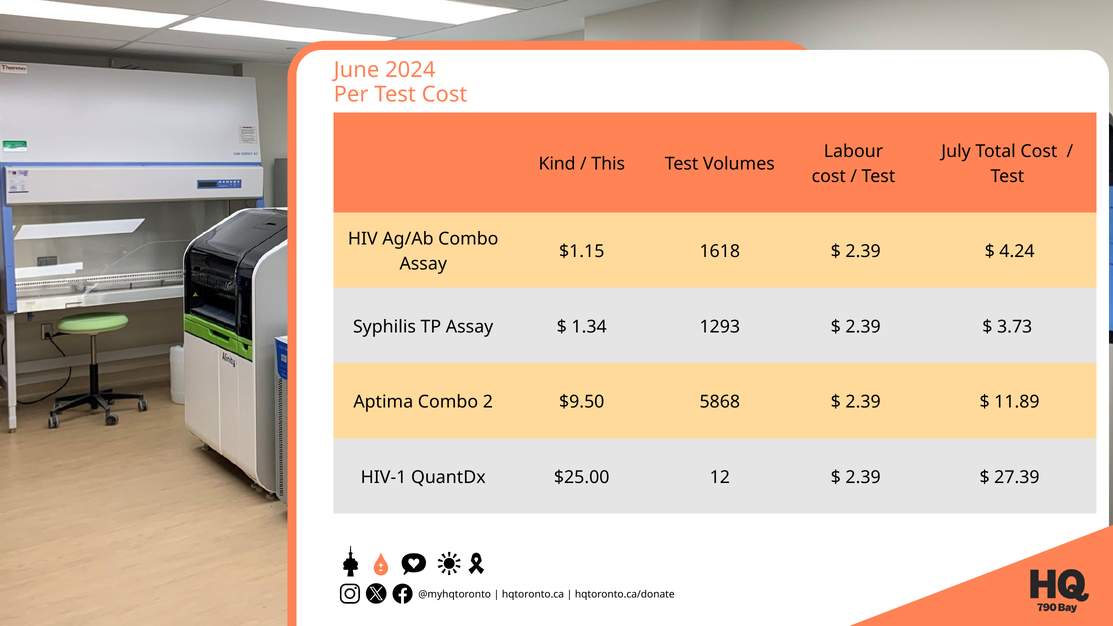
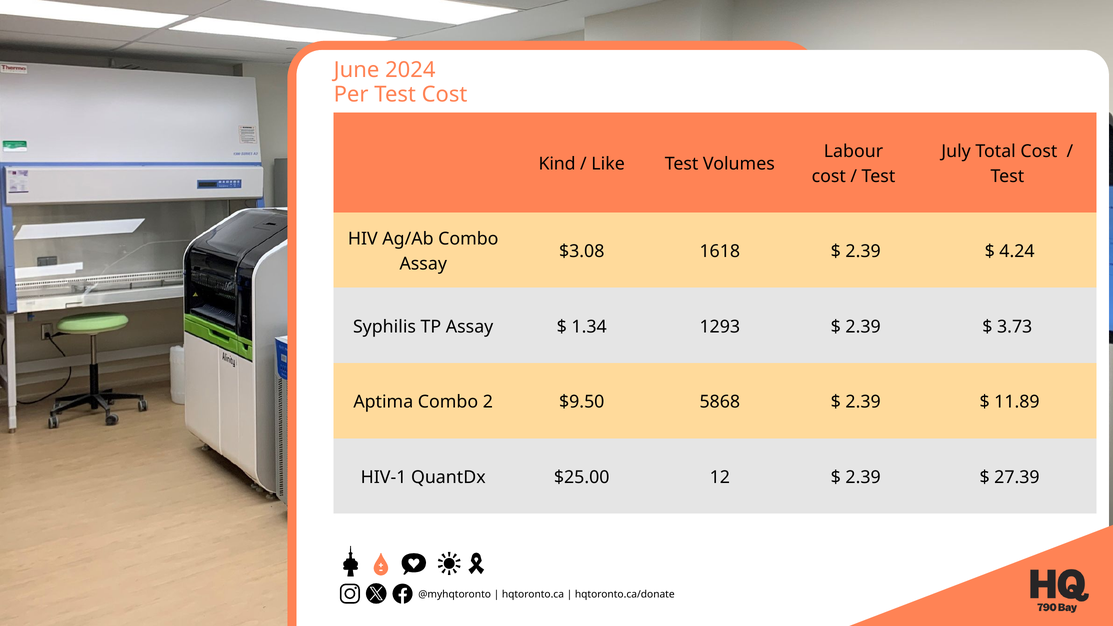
This: This -> Like (608, 164)
$1.15: $1.15 -> $3.08 (582, 251)
